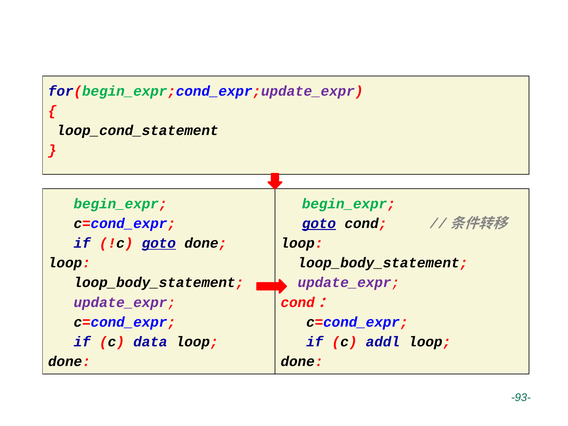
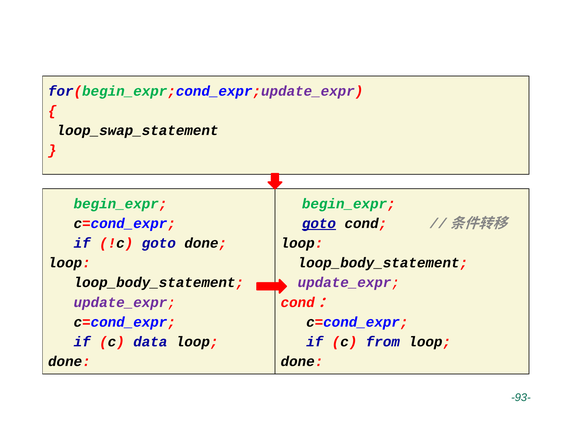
loop_cond_statement: loop_cond_statement -> loop_swap_statement (138, 130)
goto underline: present -> none (159, 243)
addl: addl -> from (383, 342)
